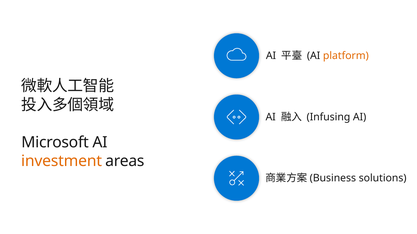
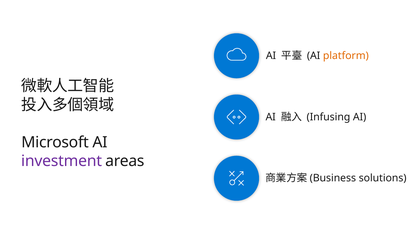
investment colour: orange -> purple (62, 161)
